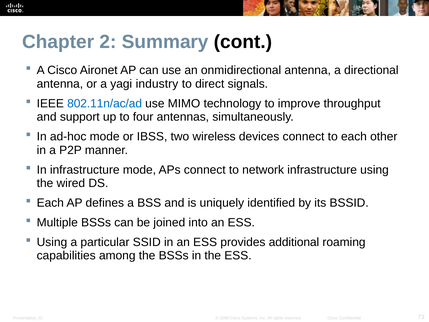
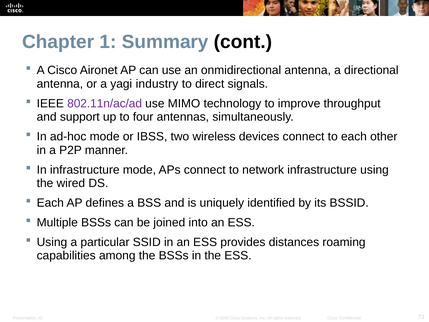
2: 2 -> 1 (108, 42)
802.11n/ac/ad colour: blue -> purple (105, 103)
additional: additional -> distances (294, 242)
